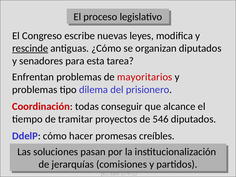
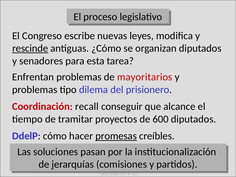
todas: todas -> recall (87, 107)
546: 546 -> 600 (161, 119)
promesas underline: none -> present (116, 136)
